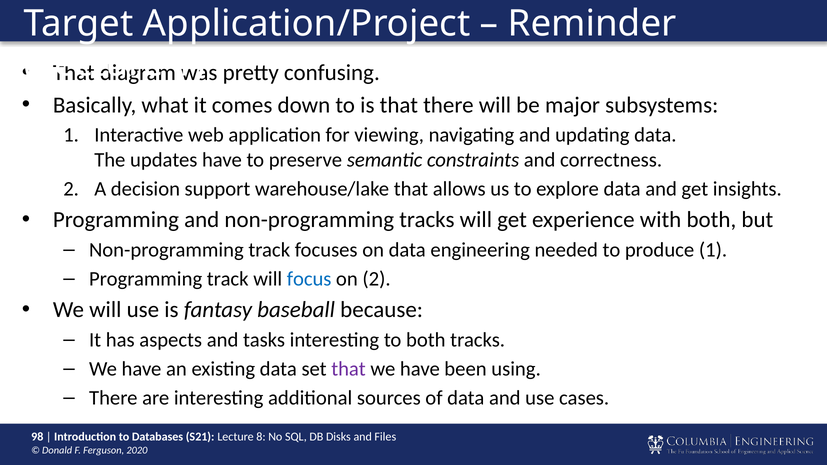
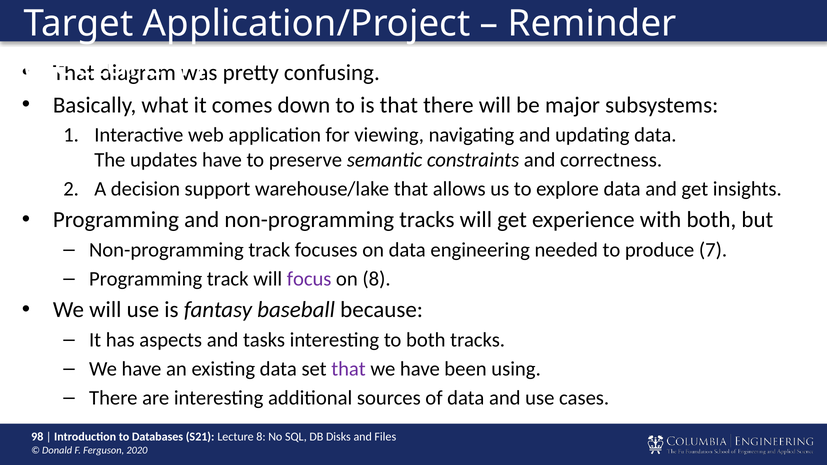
produce 1: 1 -> 7 (713, 250)
focus colour: blue -> purple (309, 279)
on 2: 2 -> 8 (377, 279)
